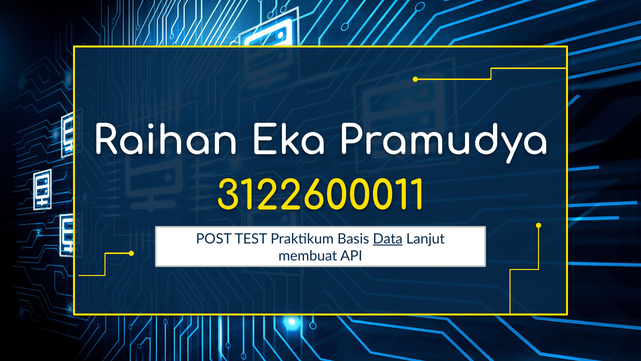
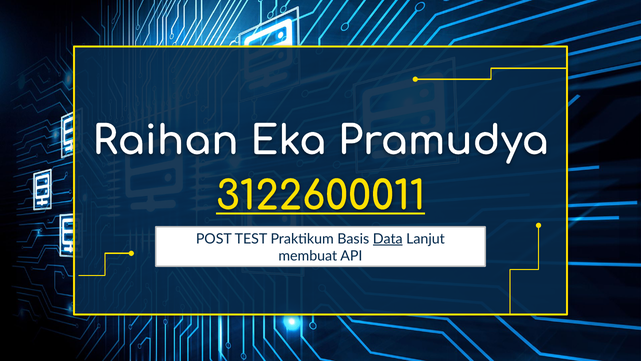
3122600011 underline: none -> present (321, 196)
